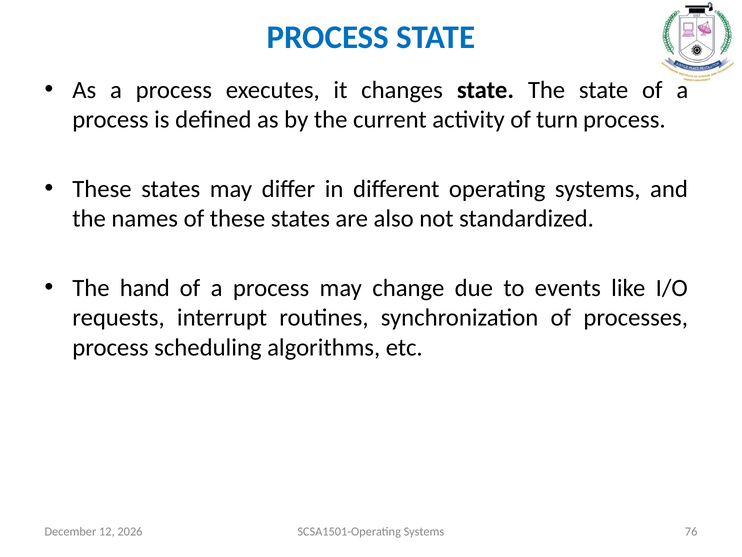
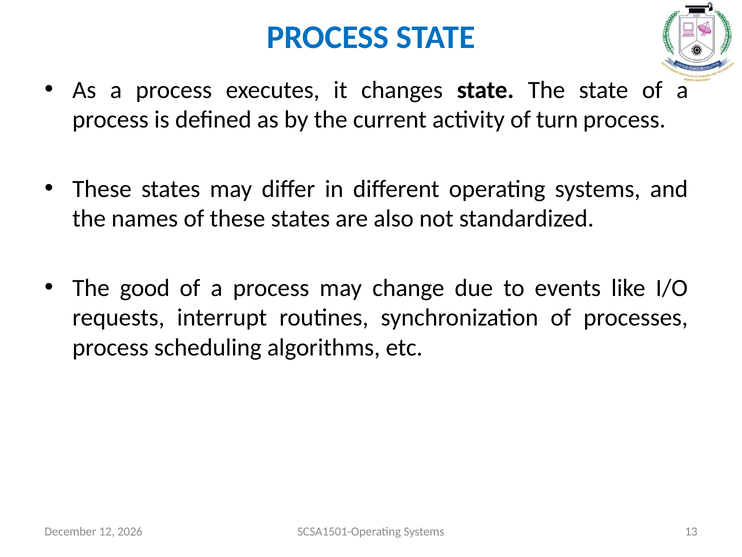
hand: hand -> good (145, 288)
76: 76 -> 13 (691, 531)
